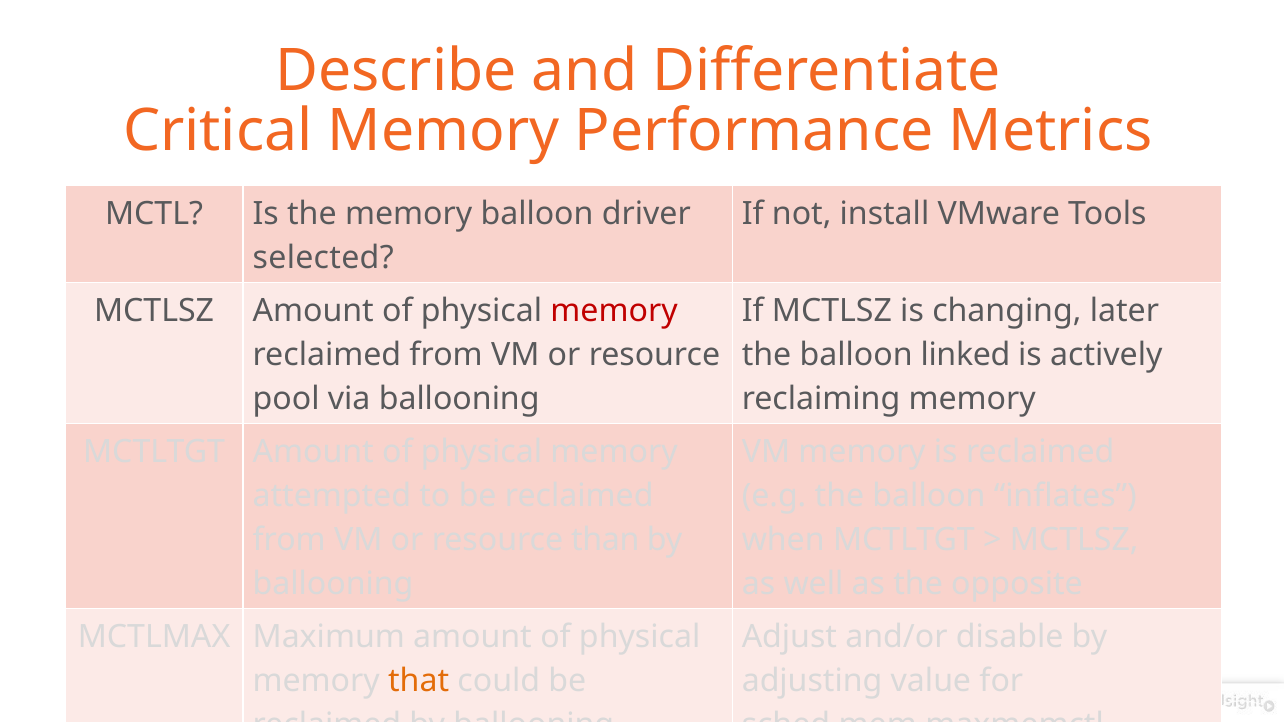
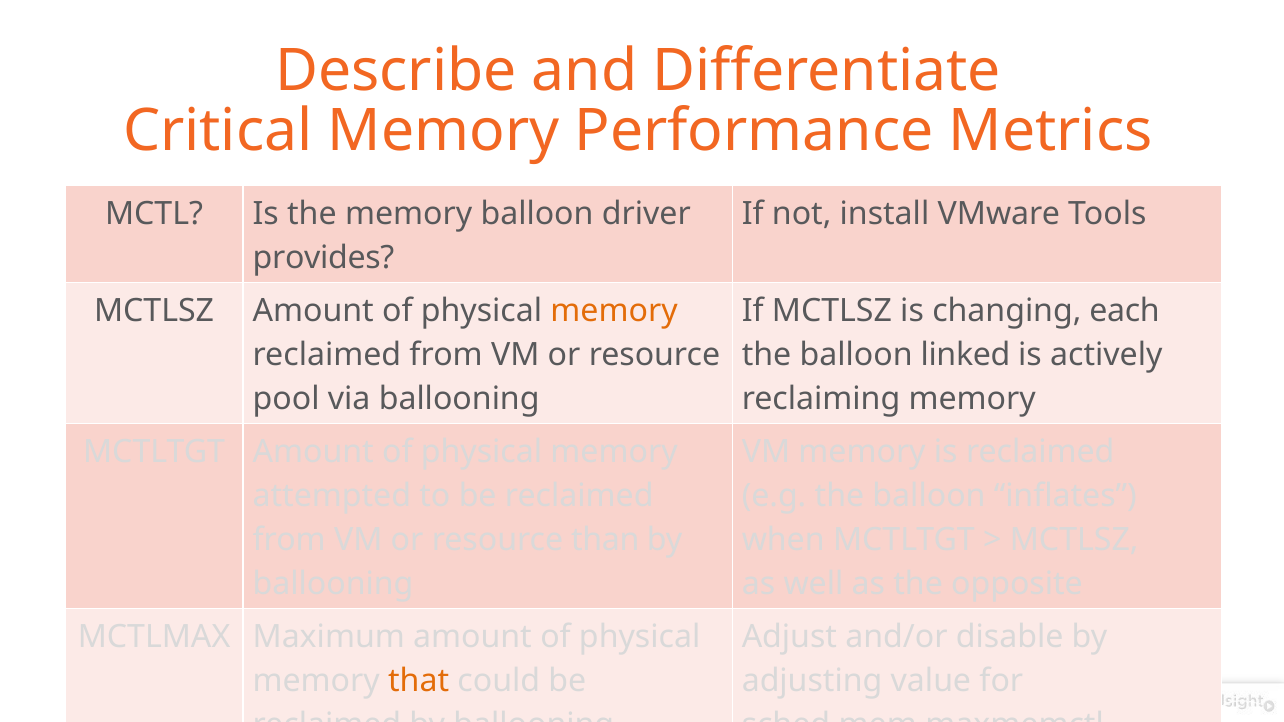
selected: selected -> provides (323, 258)
memory colour: red -> orange (614, 311)
later: later -> each (1125, 311)
